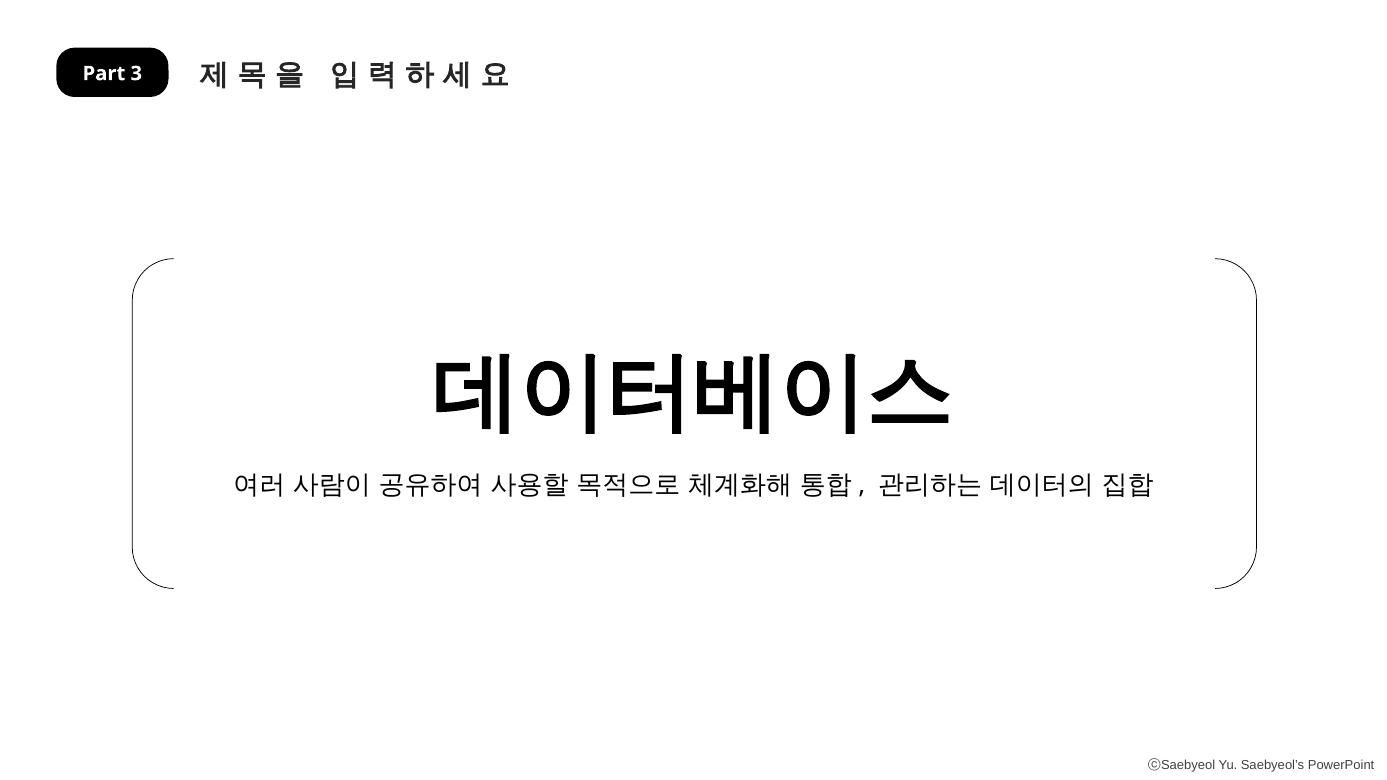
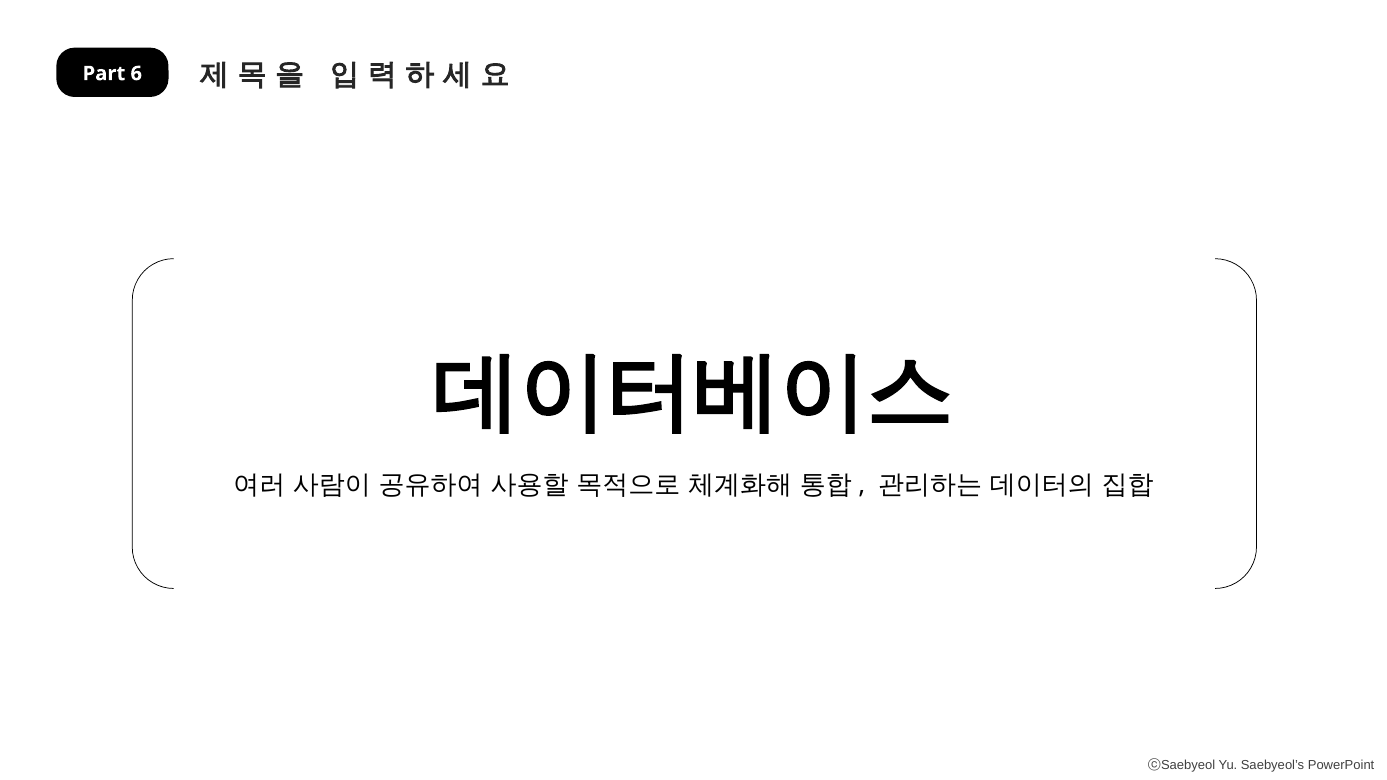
3: 3 -> 6 (136, 74)
